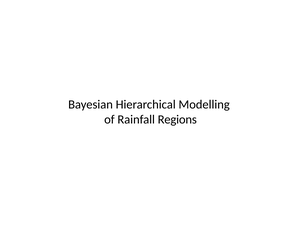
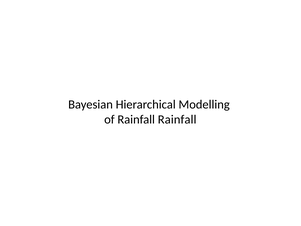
Rainfall Regions: Regions -> Rainfall (177, 119)
